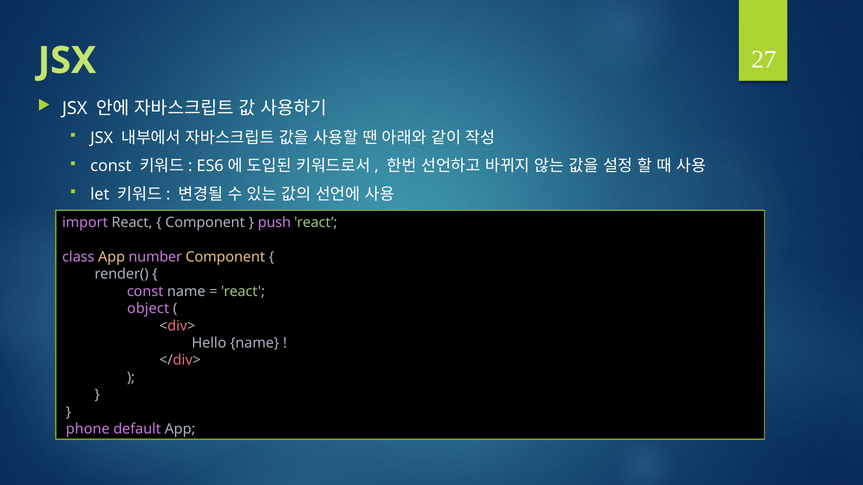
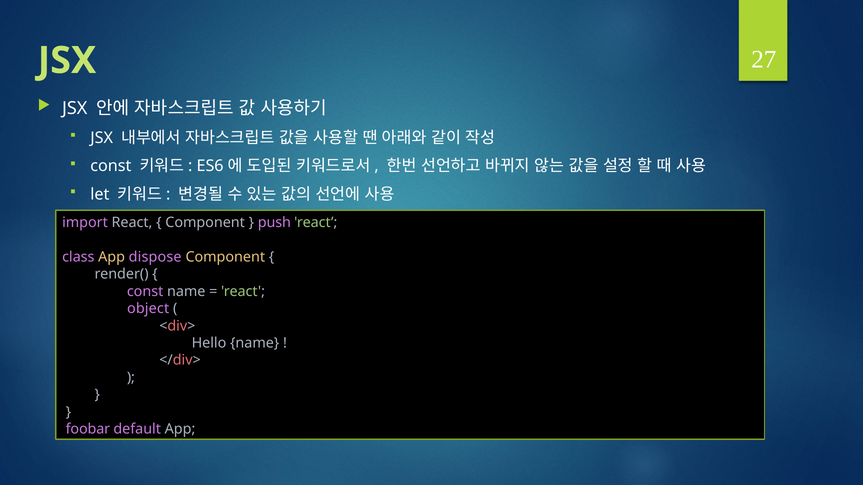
number: number -> dispose (155, 257)
phone: phone -> foobar (88, 430)
